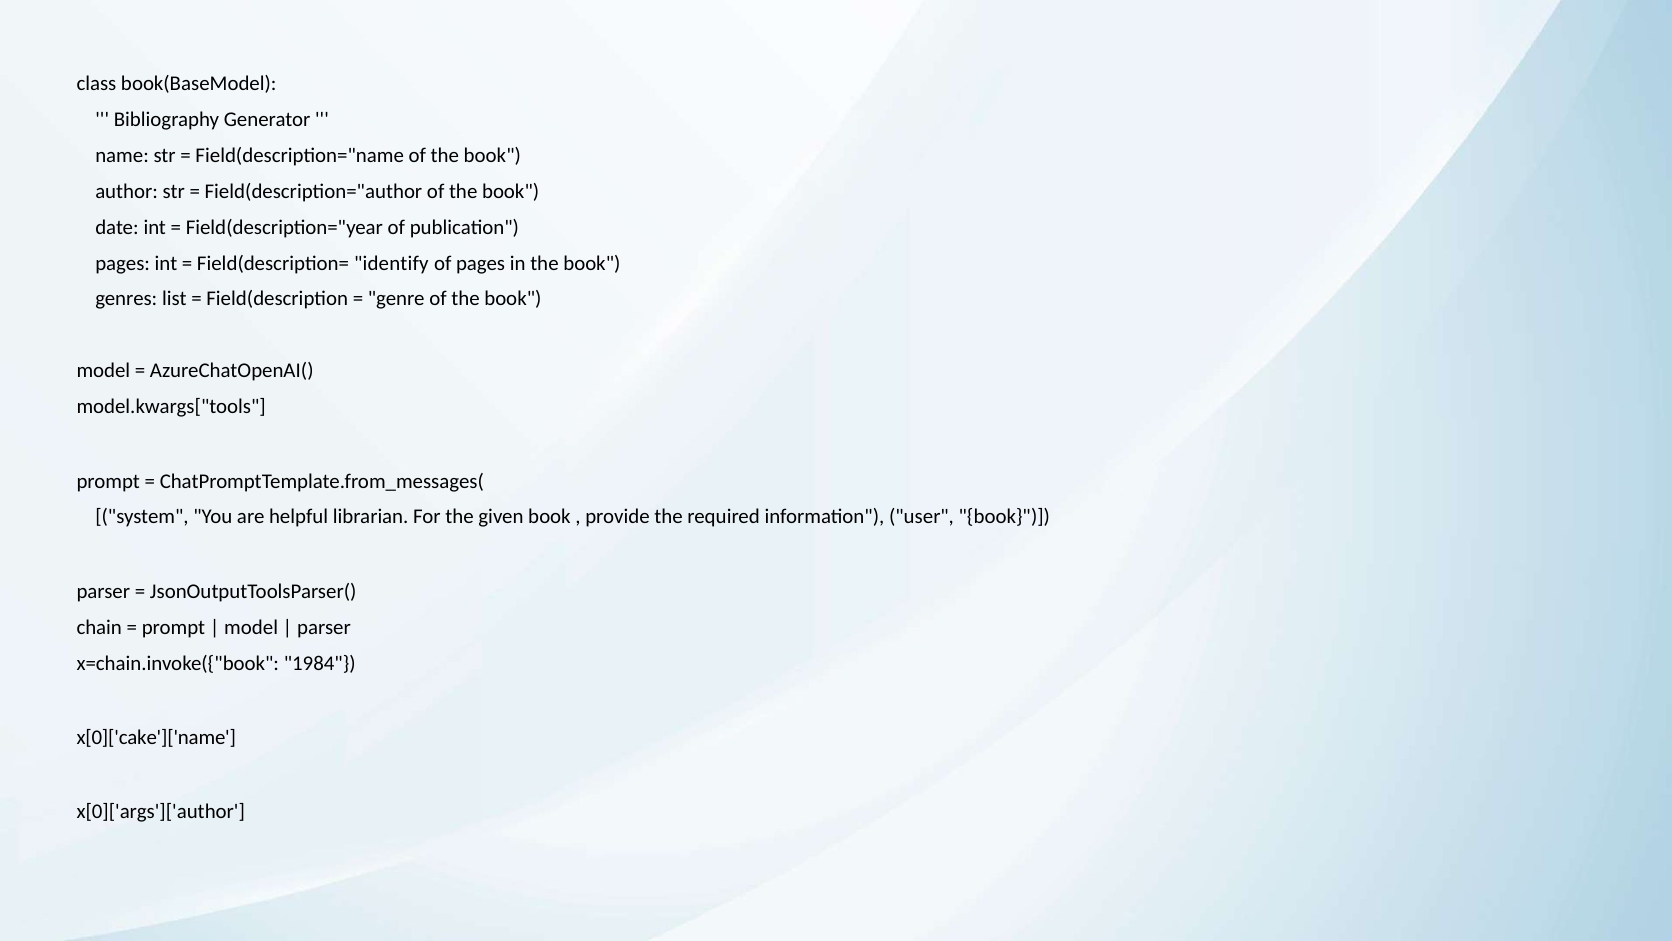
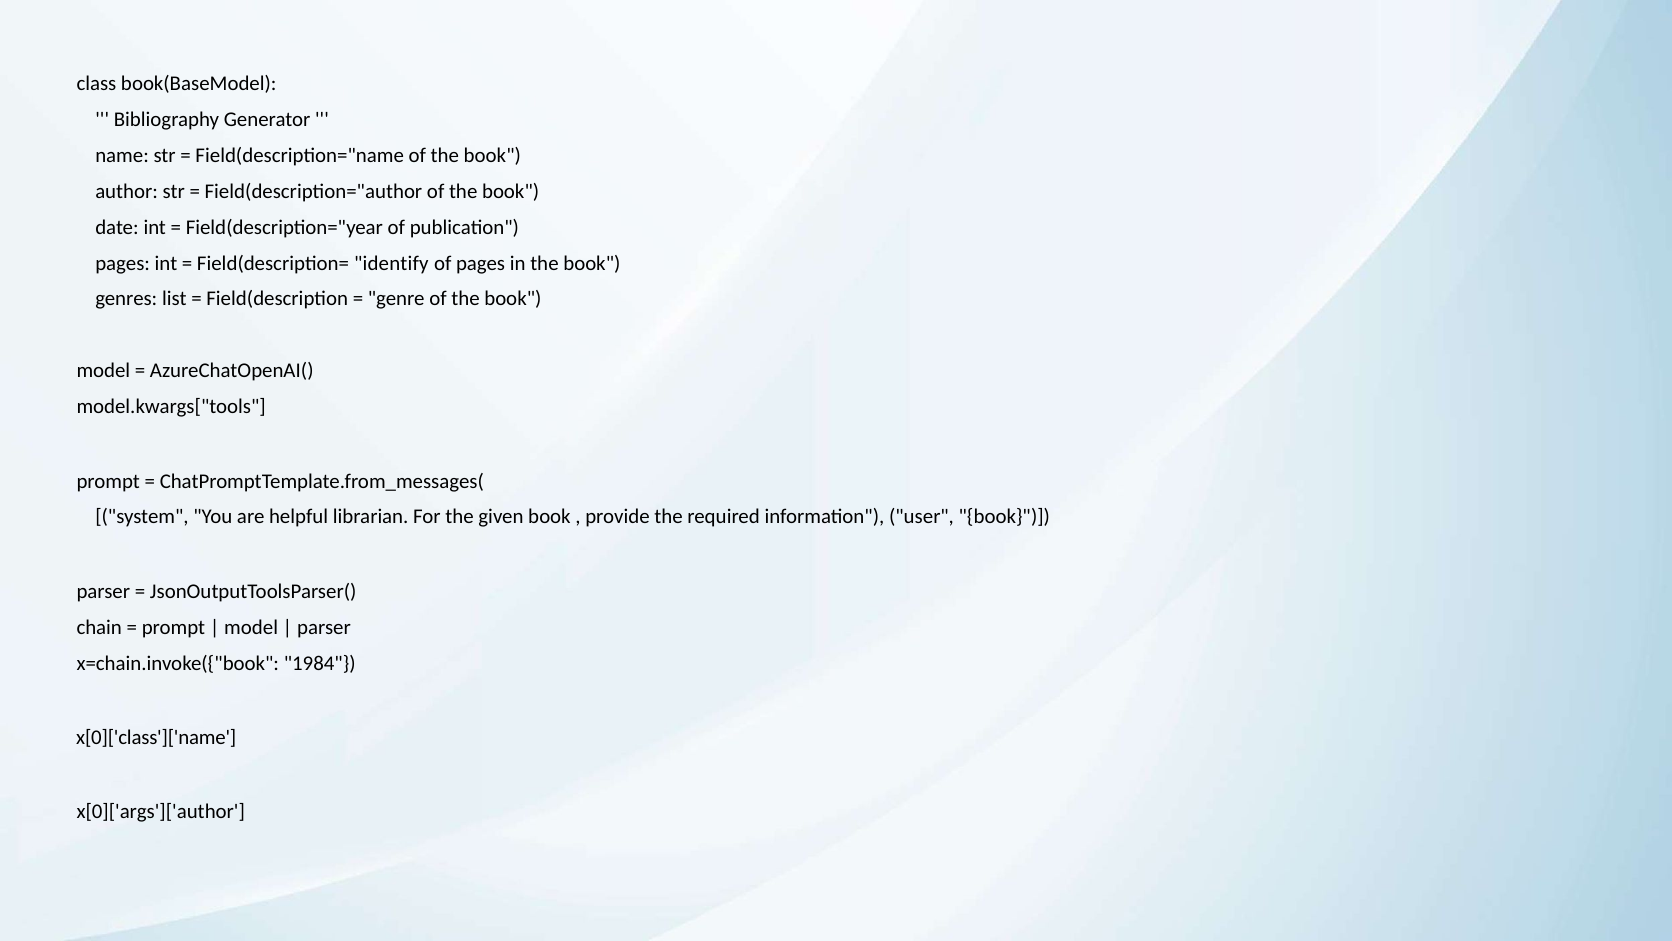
x[0]['cake']['name: x[0]['cake']['name -> x[0]['class']['name (156, 737)
